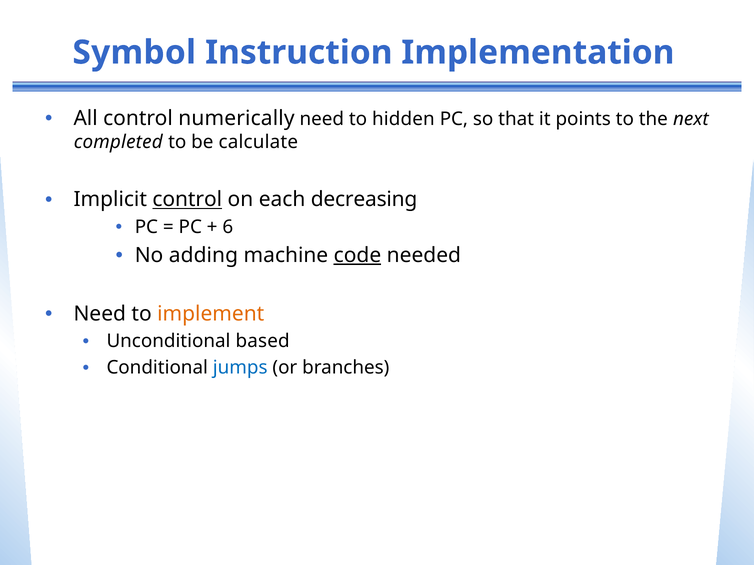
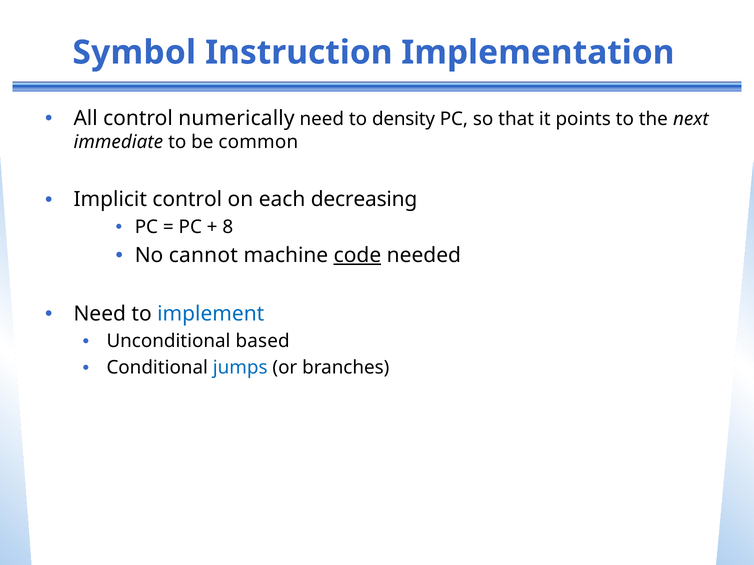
hidden: hidden -> density (404, 119)
completed: completed -> immediate (118, 142)
calculate: calculate -> common (258, 142)
control underline: present -> none (187, 200)
6: 6 -> 8 (228, 227)
adding: adding -> cannot (203, 255)
implement colour: orange -> blue (211, 314)
